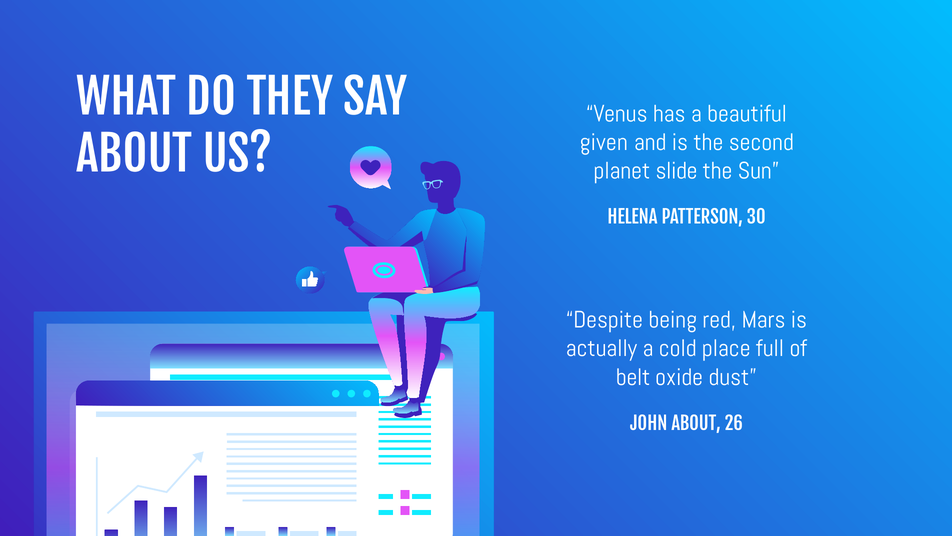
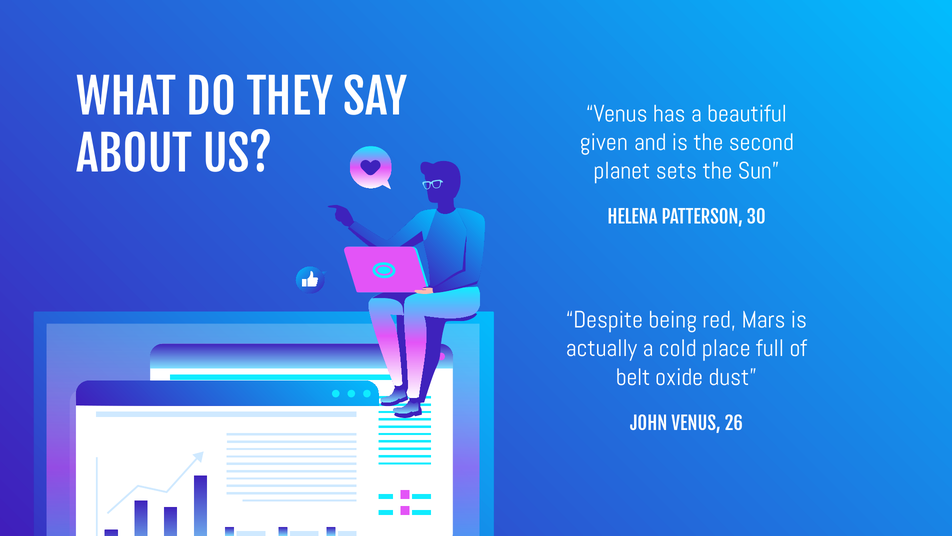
slide: slide -> sets (676, 171)
JOHN ABOUT: ABOUT -> VENUS (696, 424)
